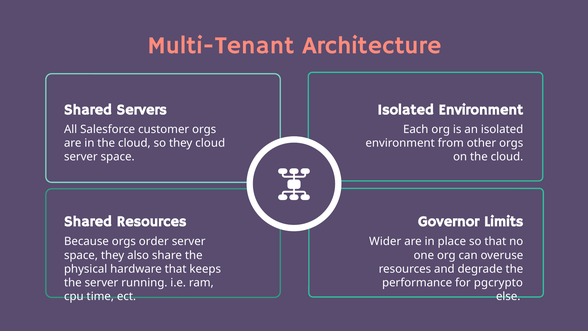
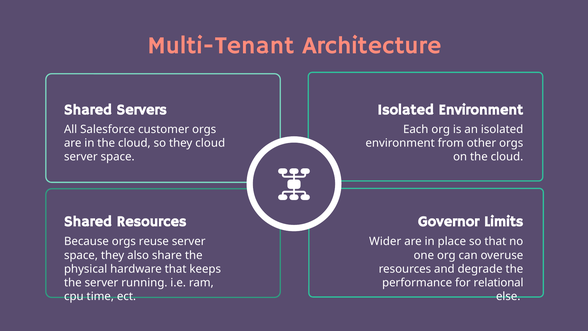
order: order -> reuse (154, 241)
pgcrypto: pgcrypto -> relational (499, 283)
